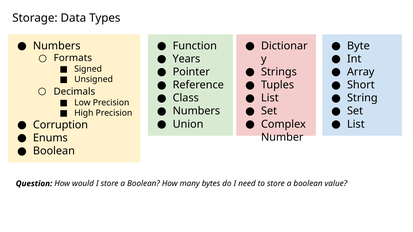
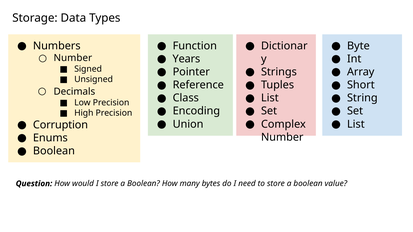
Formats: Formats -> Number (73, 58)
Numbers: Numbers -> Encoding (196, 111)
